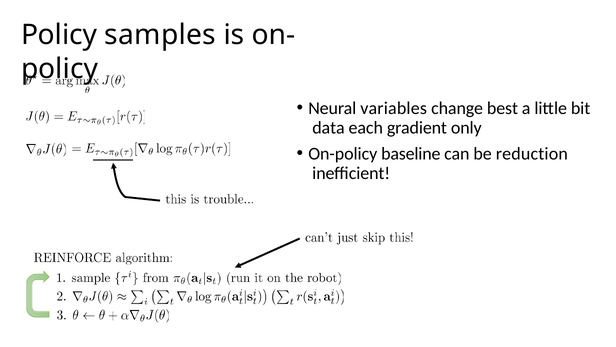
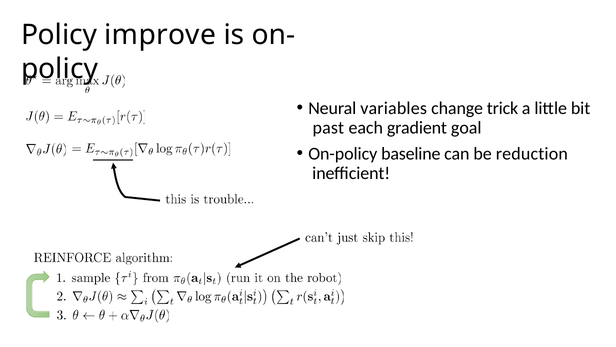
samples: samples -> improve (160, 35)
best: best -> trick (503, 108)
data: data -> past (328, 128)
only: only -> goal (466, 128)
